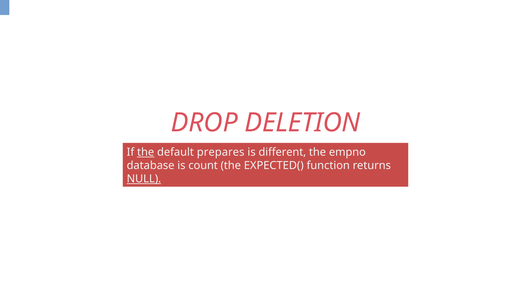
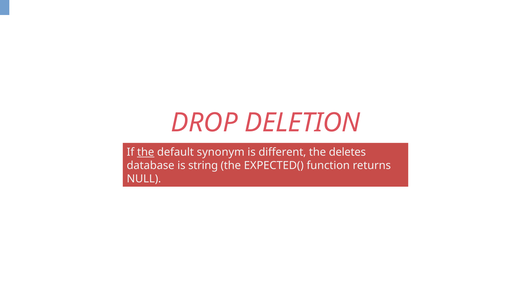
prepares: prepares -> synonym (221, 152)
empno: empno -> deletes (347, 152)
count: count -> string (203, 165)
NULL underline: present -> none (144, 179)
